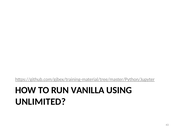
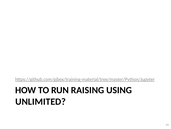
VANILLA: VANILLA -> RAISING (88, 90)
